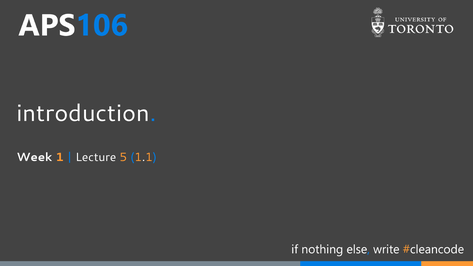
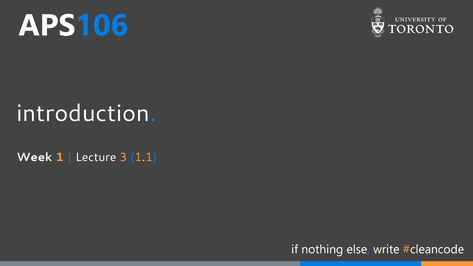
5: 5 -> 3 (123, 157)
